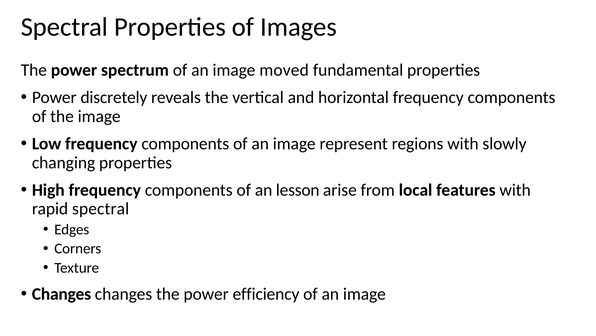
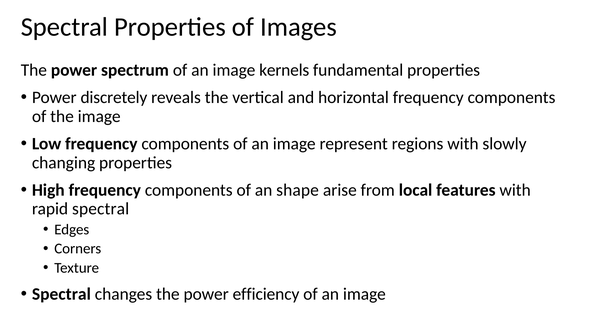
moved: moved -> kernels (284, 70)
lesson: lesson -> shape (298, 190)
Changes: Changes -> Spectral (61, 293)
